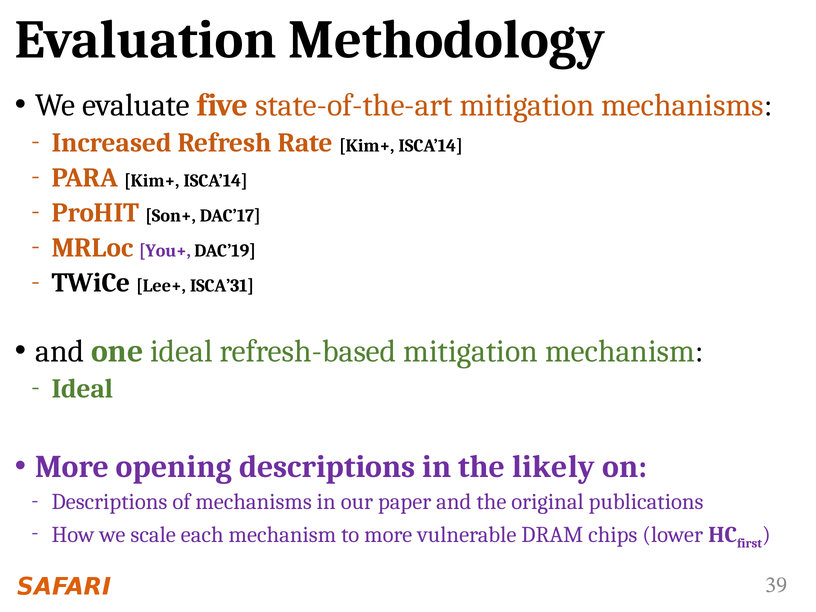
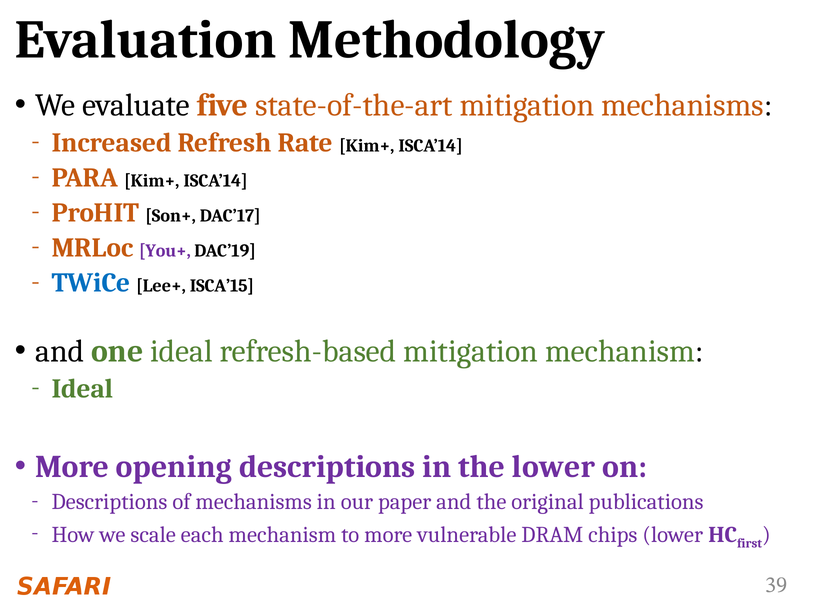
TWiCe colour: black -> blue (91, 283)
ISCA’31: ISCA’31 -> ISCA’15 (222, 286)
the likely: likely -> lower (553, 467)
